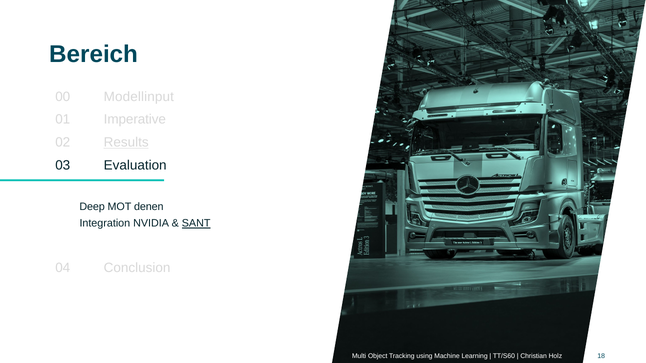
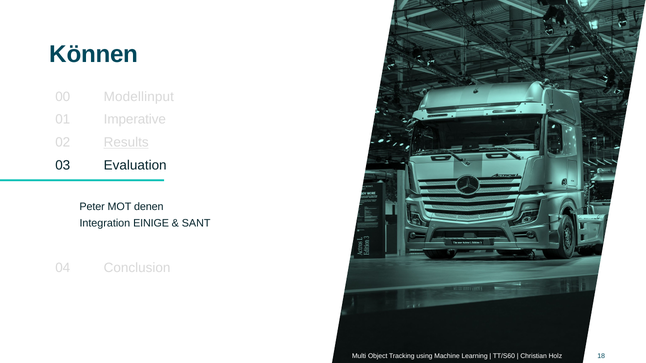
Bereich: Bereich -> Können (94, 54)
Deep: Deep -> Peter (92, 207)
NVIDIA: NVIDIA -> EINIGE (151, 224)
SANT underline: present -> none (196, 224)
